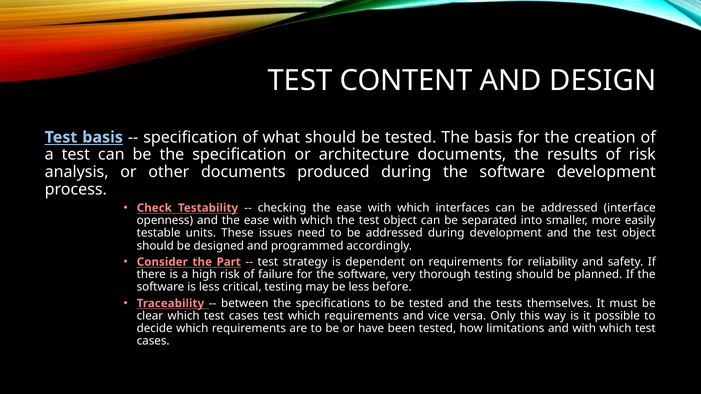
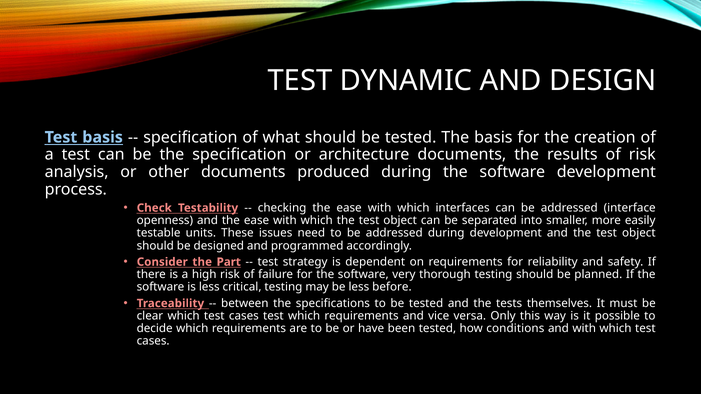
CONTENT: CONTENT -> DYNAMIC (406, 81)
limitations: limitations -> conditions (515, 329)
